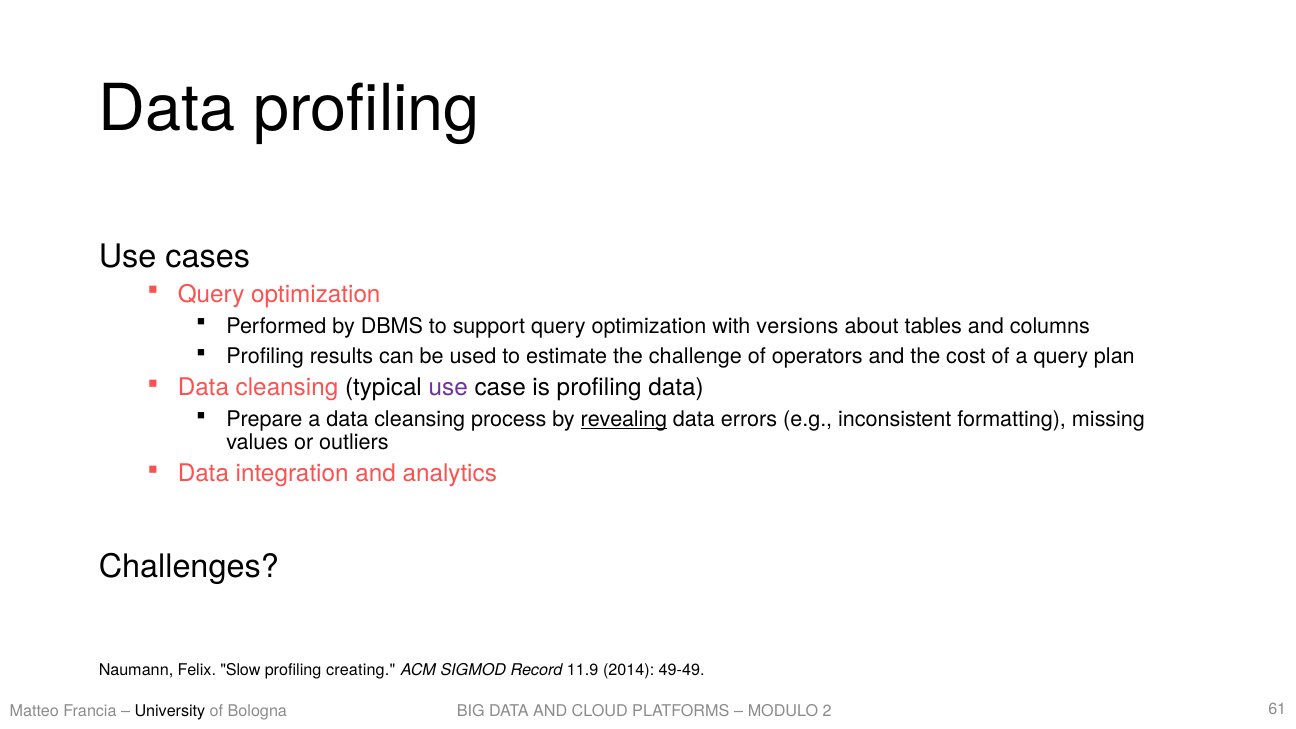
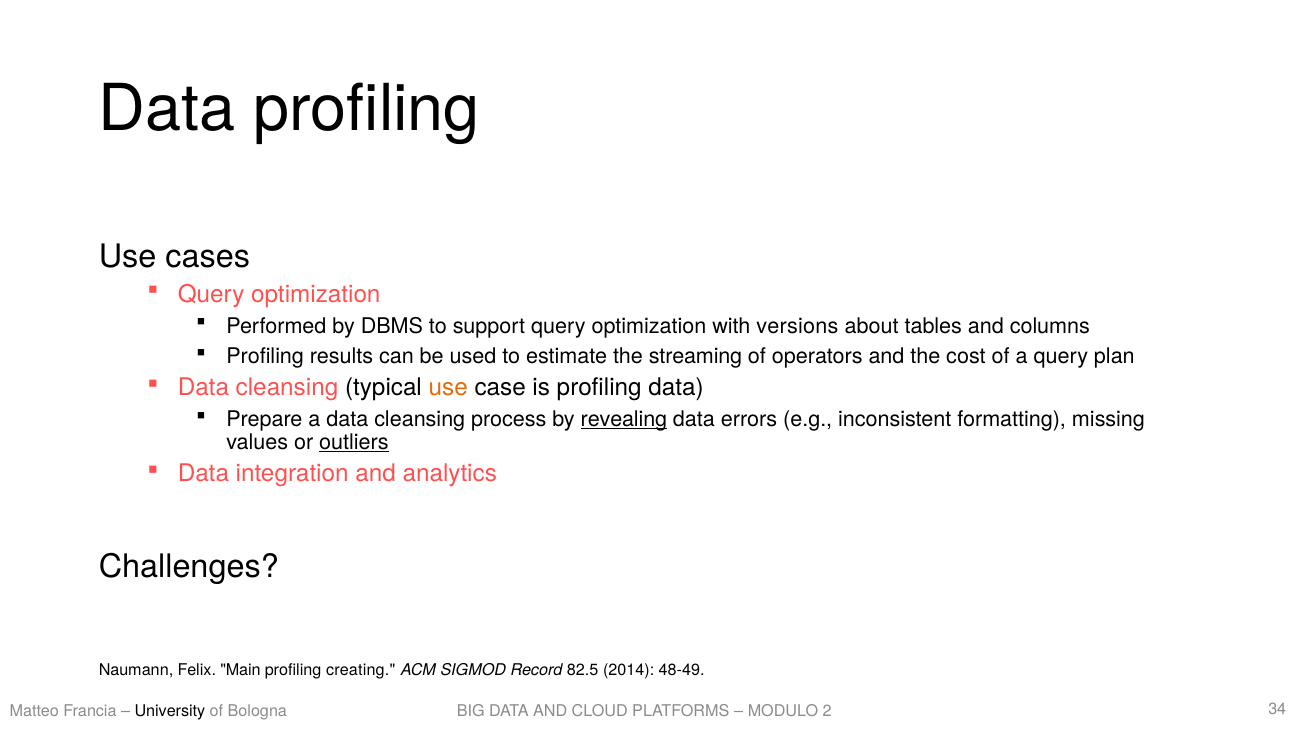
challenge: challenge -> streaming (696, 356)
use colour: purple -> orange (448, 388)
outliers underline: none -> present (354, 442)
Slow: Slow -> Main (240, 670)
11.9: 11.9 -> 82.5 (583, 670)
49-49: 49-49 -> 48-49 (682, 670)
61: 61 -> 34 (1277, 709)
